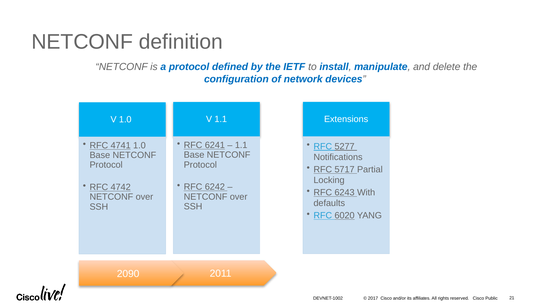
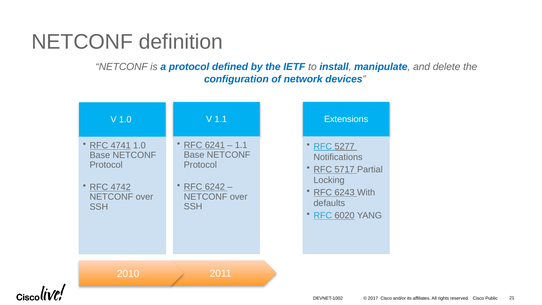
2090: 2090 -> 2010 (128, 274)
